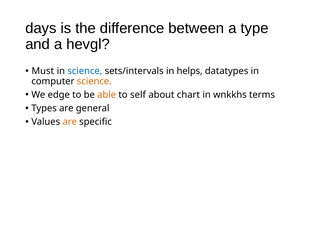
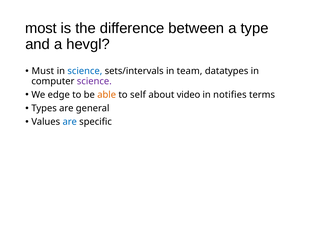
days: days -> most (41, 28)
helps: helps -> team (190, 71)
science colour: orange -> purple (94, 81)
chart: chart -> video (188, 95)
wnkkhs: wnkkhs -> notifies (230, 95)
are colour: orange -> blue (70, 122)
